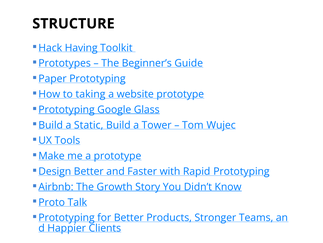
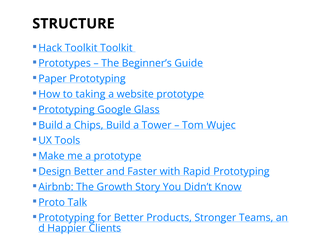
Having: Having -> Toolkit (81, 48)
Static: Static -> Chips (89, 125)
